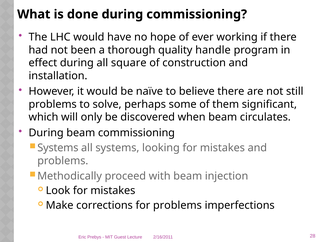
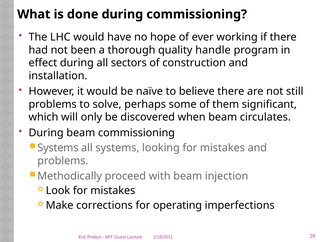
square: square -> sectors (129, 63)
for problems: problems -> operating (178, 206)
